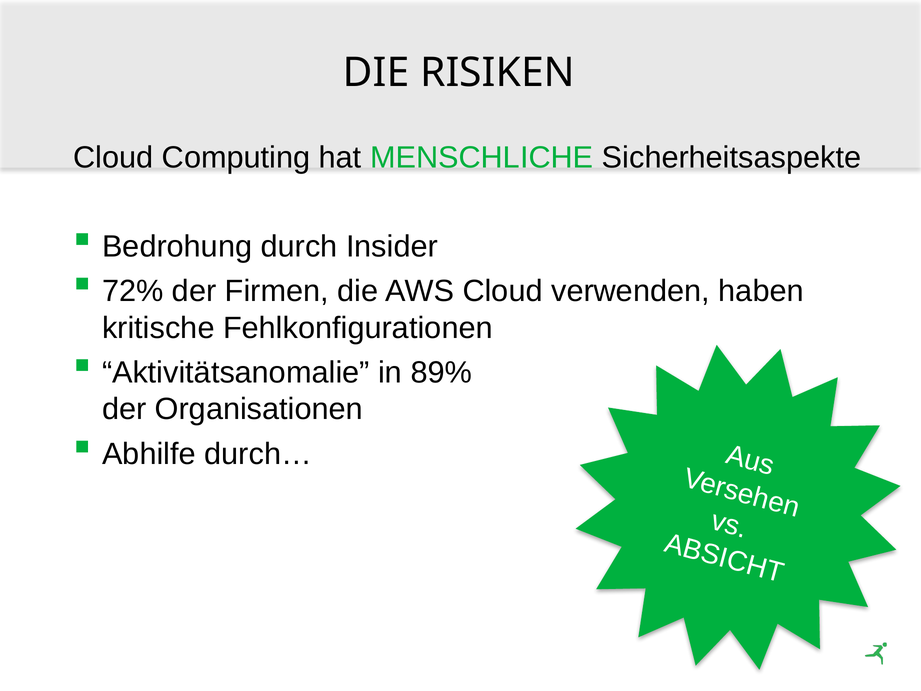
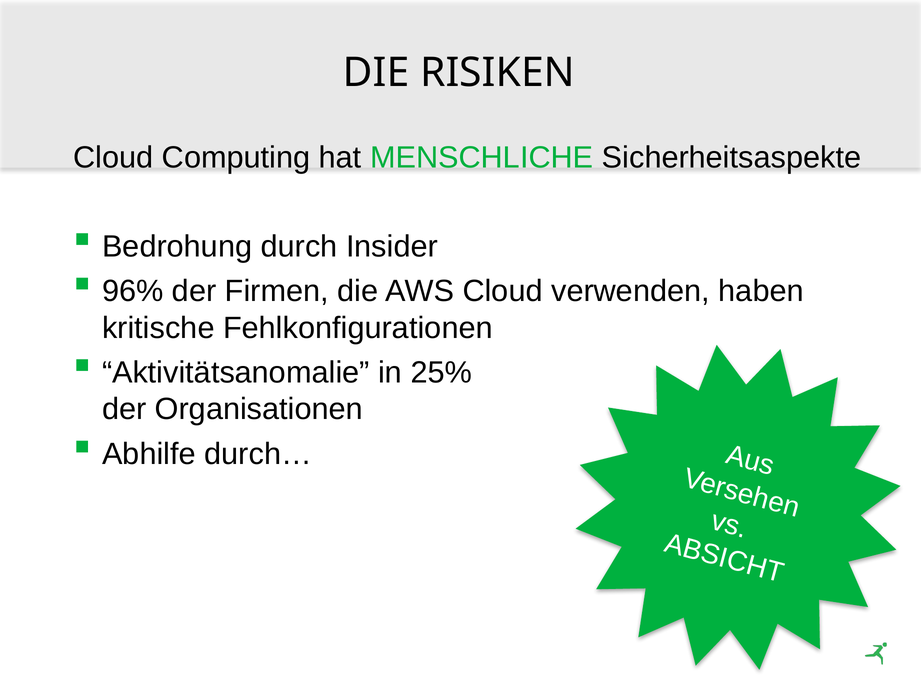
72%: 72% -> 96% (133, 291)
89%: 89% -> 25% (441, 372)
